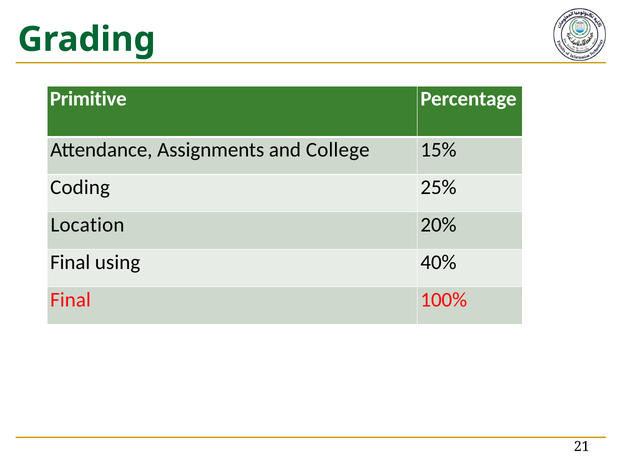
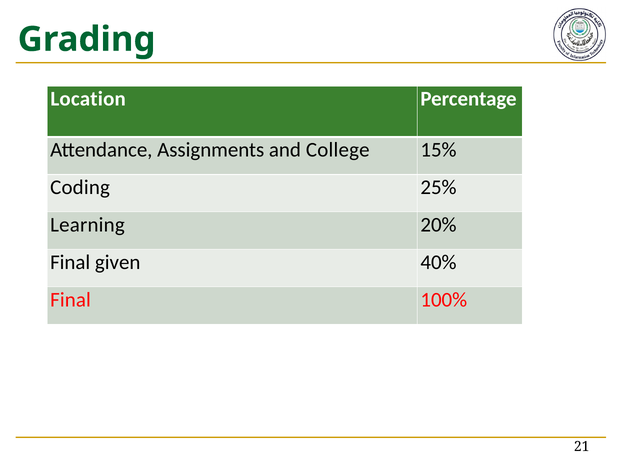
Primitive: Primitive -> Location (88, 99)
Location: Location -> Learning (87, 225)
using: using -> given (118, 262)
